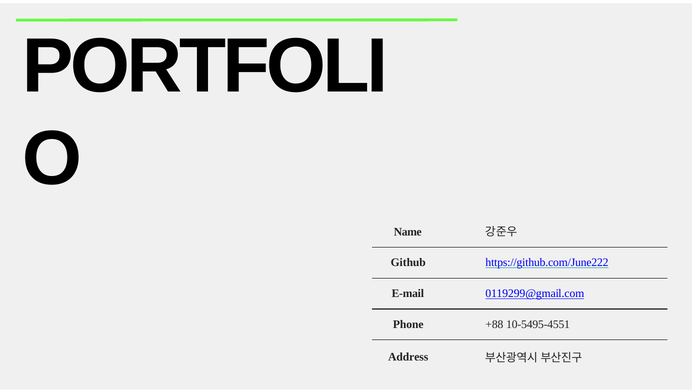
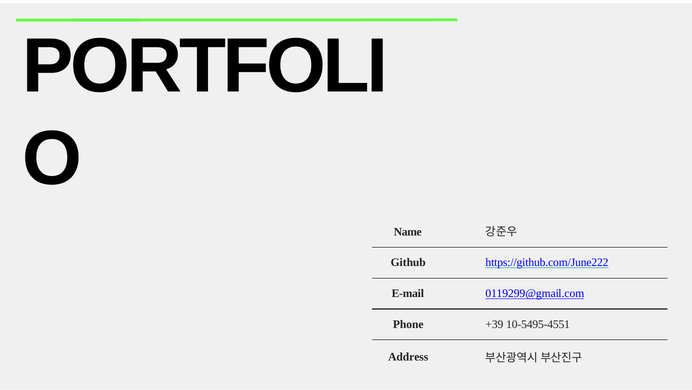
+88: +88 -> +39 (494, 324)
